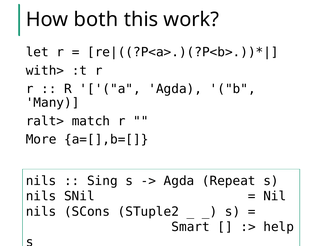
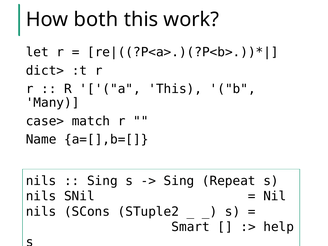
with>: with> -> dict> (45, 71)
a Agda: Agda -> This (175, 89)
ralt>: ralt> -> case> (45, 121)
More: More -> Name (41, 139)
Agda: Agda -> Sing (179, 181)
